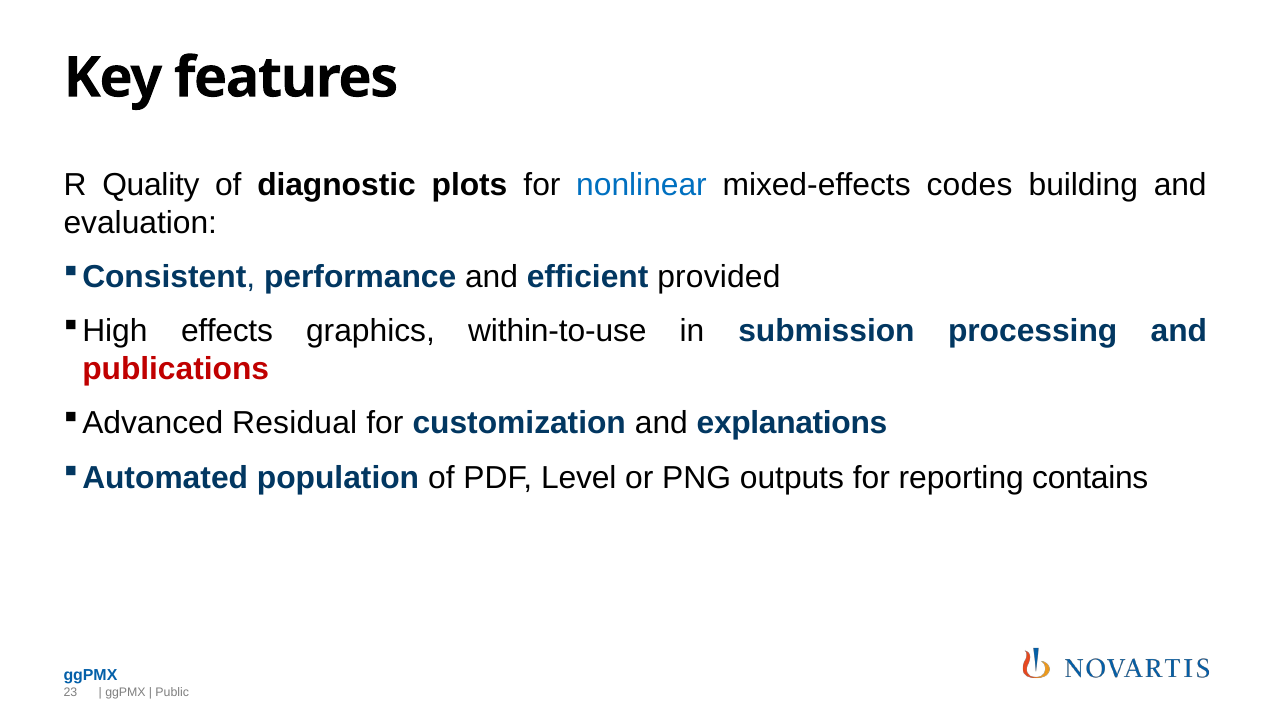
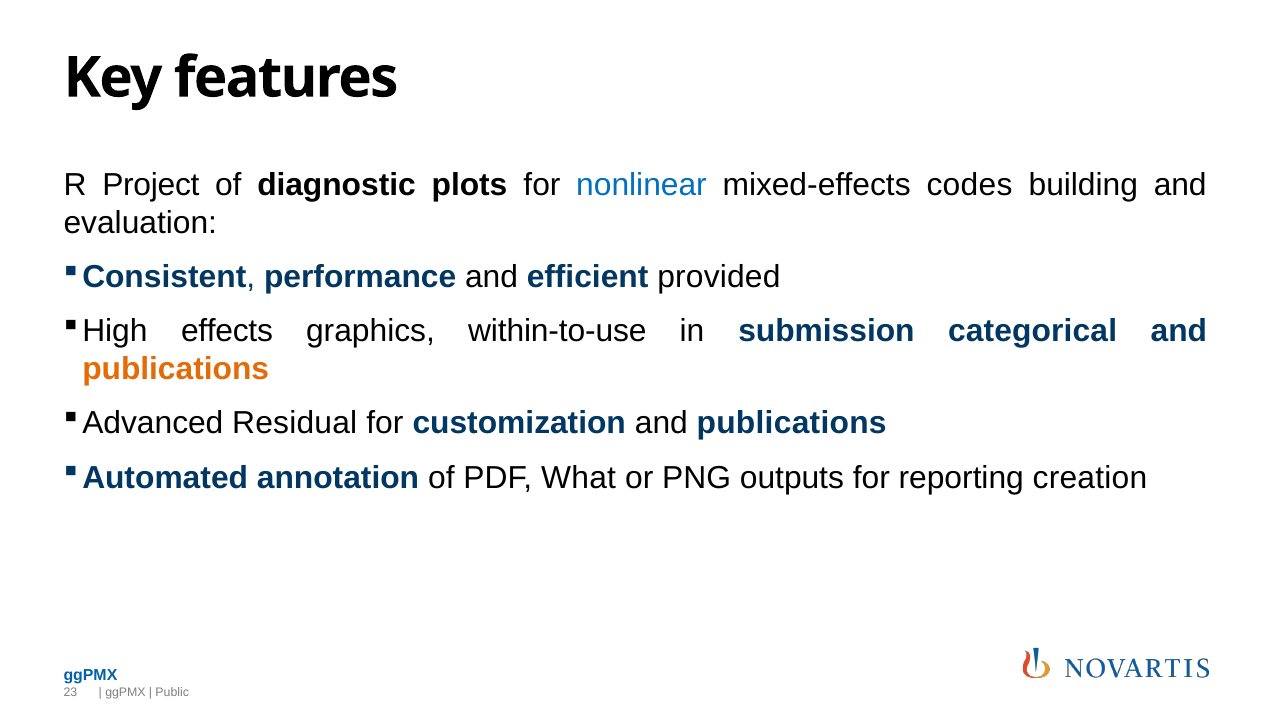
Quality: Quality -> Project (151, 185)
processing: processing -> categorical (1033, 331)
publications colour: red -> orange (176, 369)
customization and explanations: explanations -> publications (792, 423)
population: population -> annotation (338, 477)
Level: Level -> What (579, 477)
contains: contains -> creation (1090, 477)
